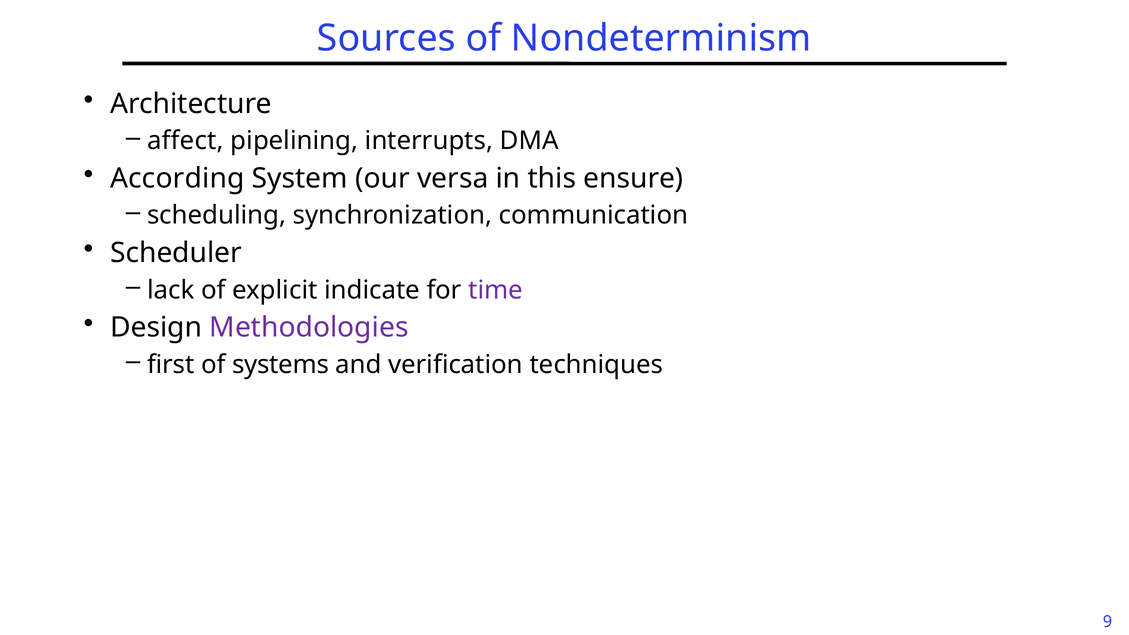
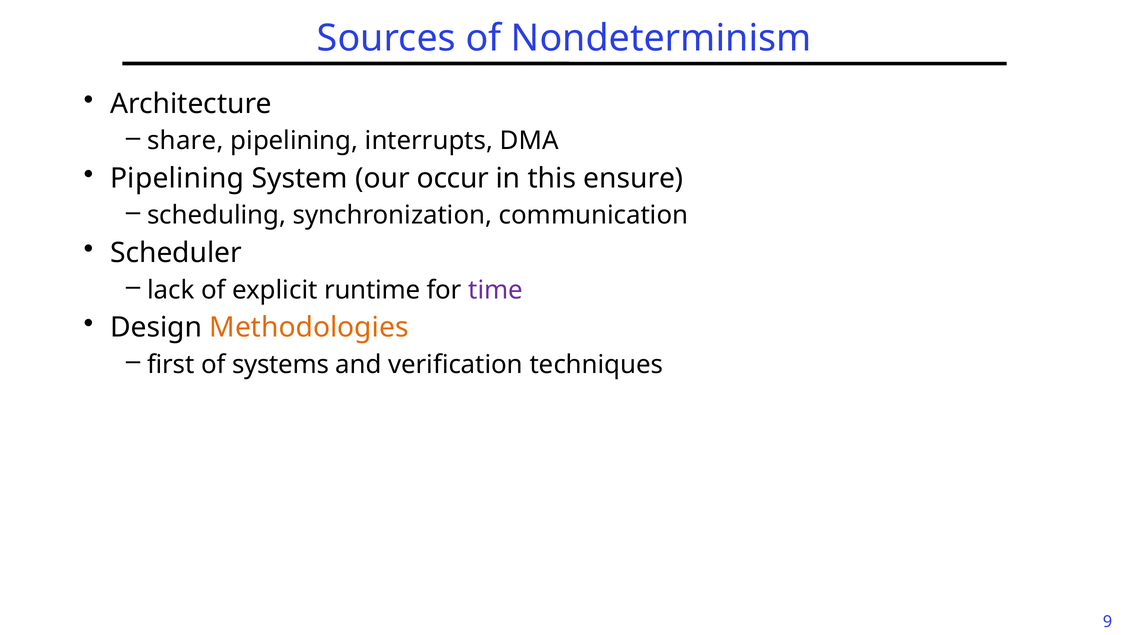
affect: affect -> share (185, 141)
According: According -> Pipelining (177, 178)
versa: versa -> occur (453, 178)
indicate: indicate -> runtime (372, 290)
Methodologies colour: purple -> orange (309, 328)
